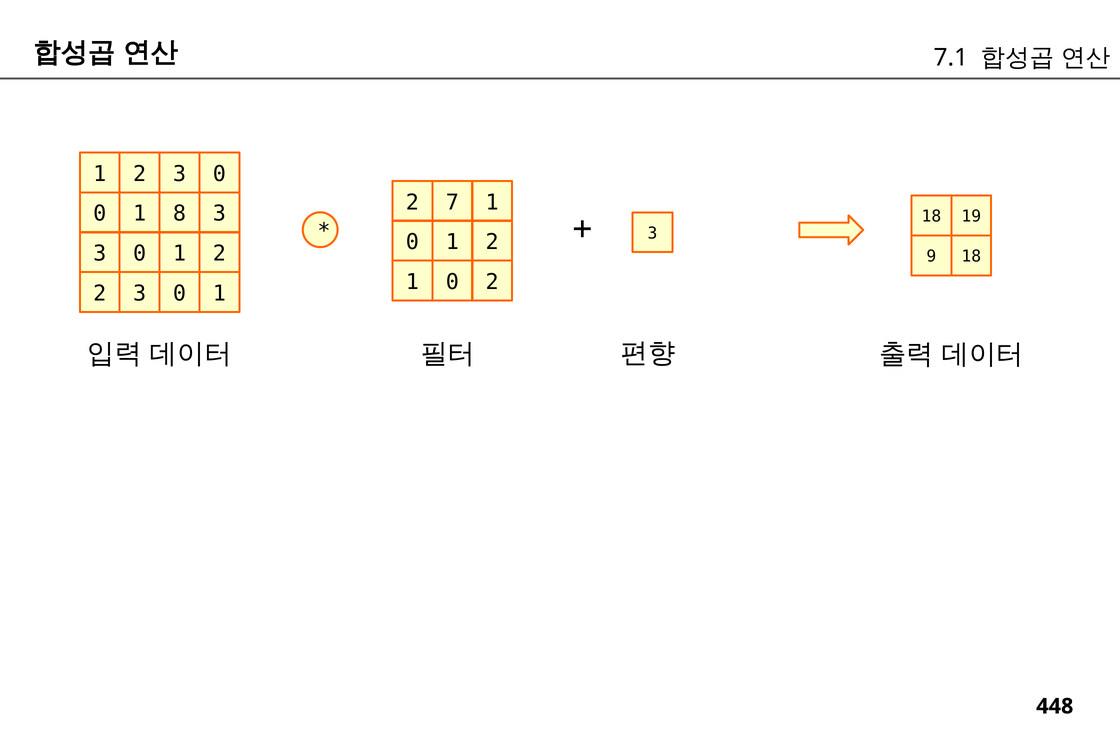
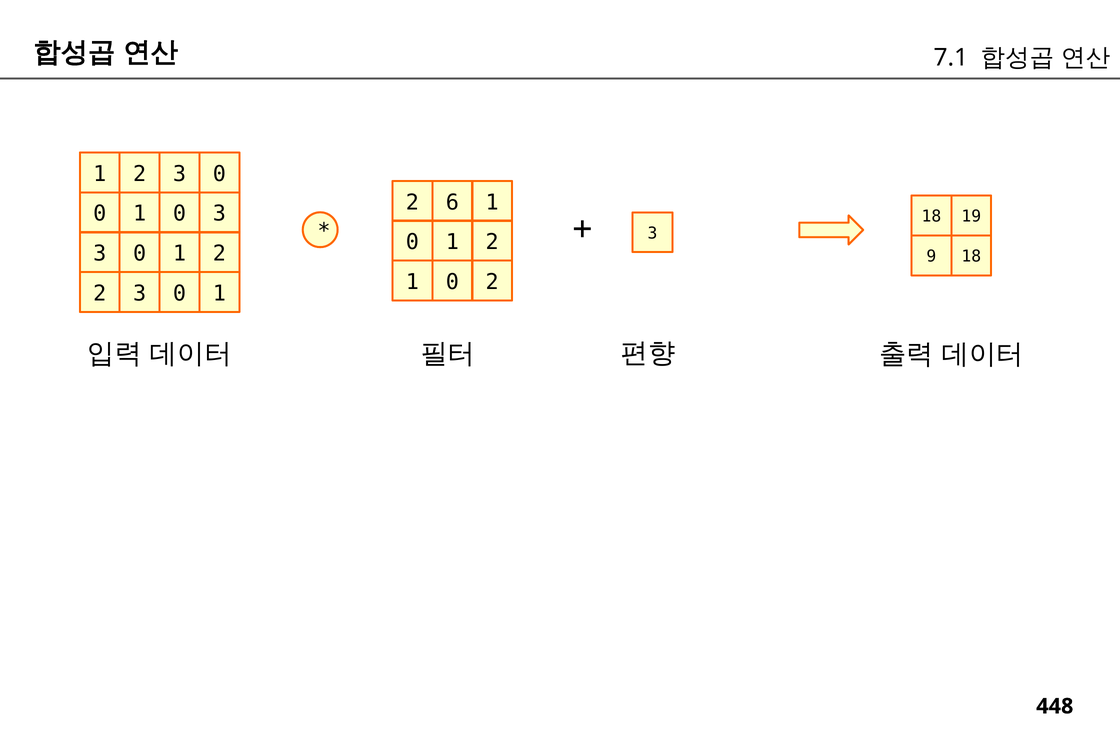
7: 7 -> 6 (452, 202)
0 1 8: 8 -> 0 (179, 214)
